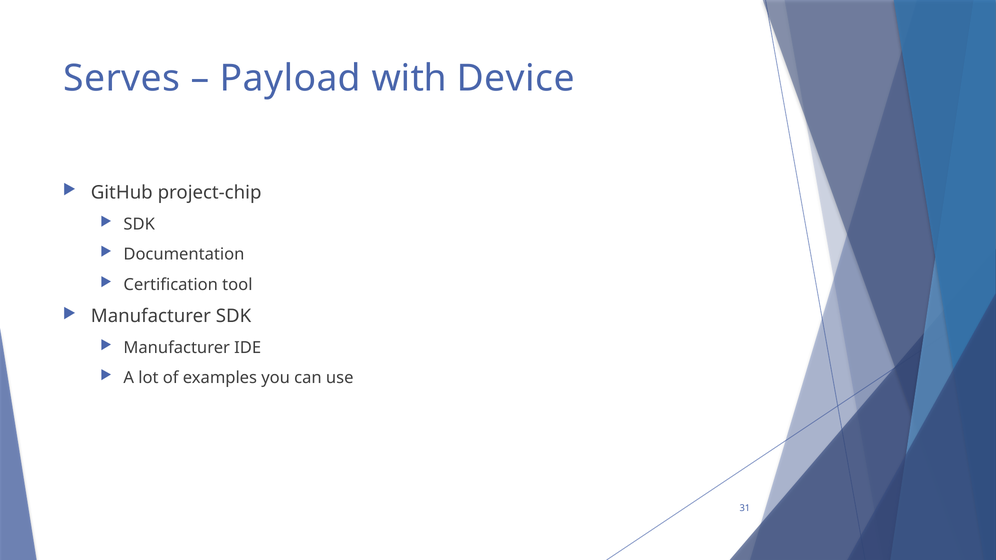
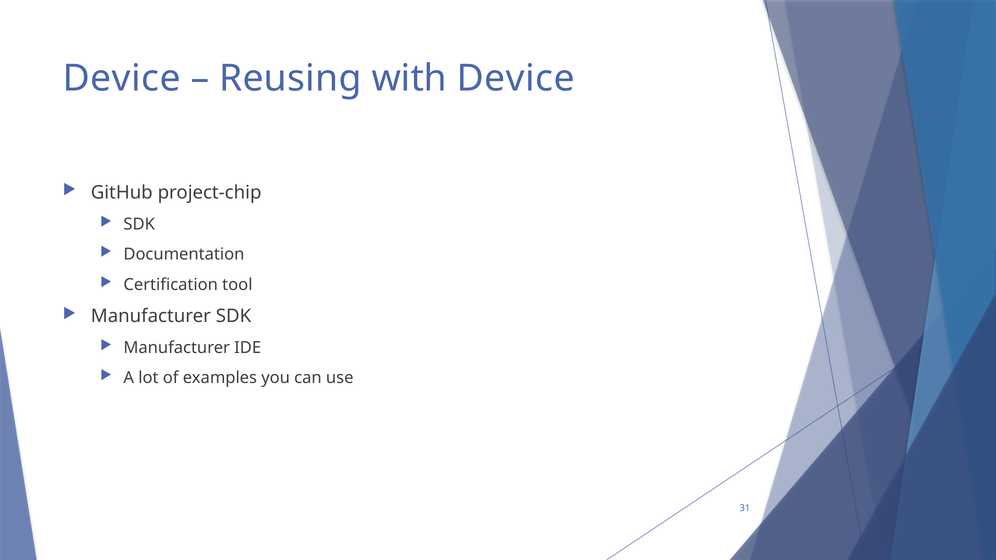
Serves: Serves -> Device (122, 79)
Payload: Payload -> Reusing (290, 79)
